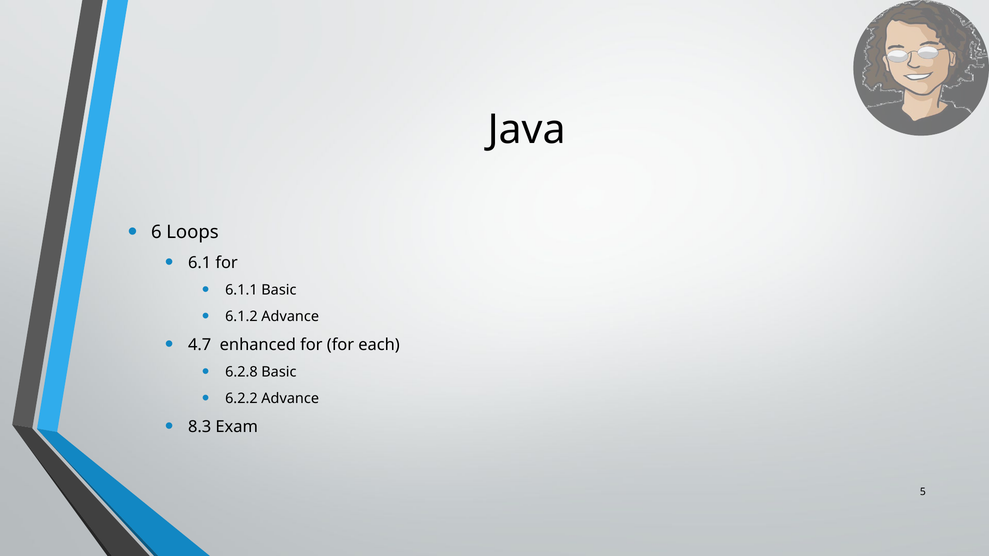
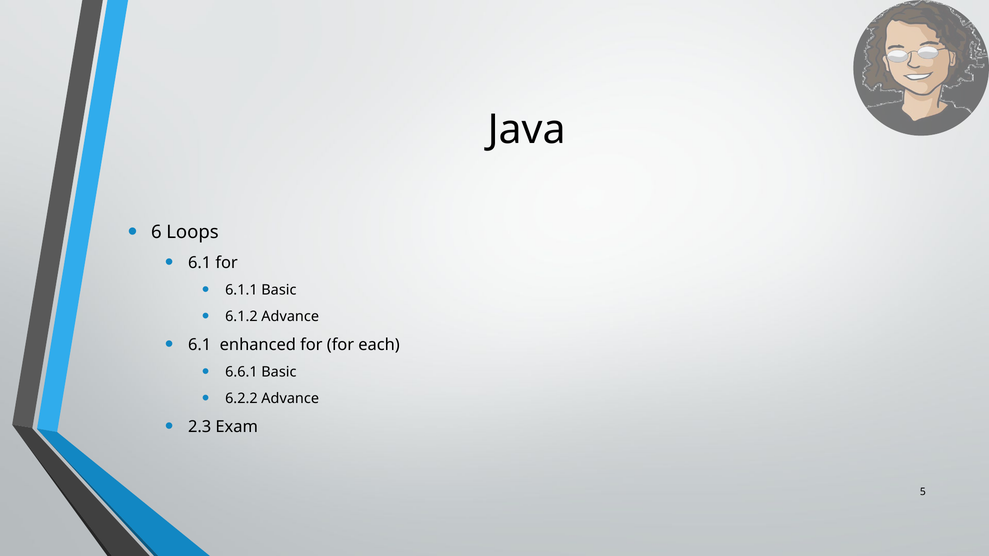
4.7: 4.7 -> 6.1 (200, 345)
6.2.8: 6.2.8 -> 6.6.1 (241, 372)
8.3: 8.3 -> 2.3 (200, 427)
